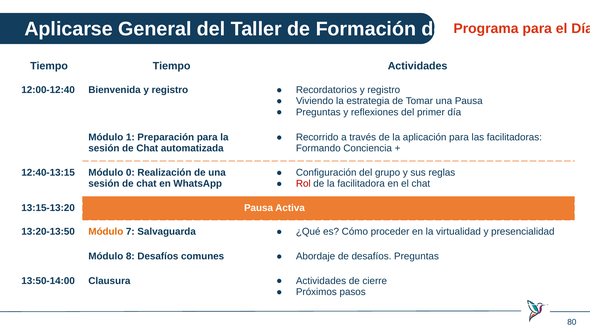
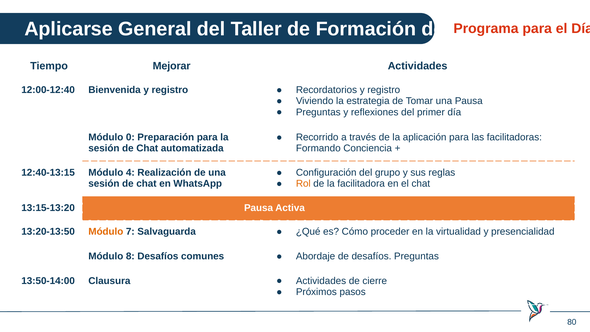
Tiempo Tiempo: Tiempo -> Mejorar (172, 66)
1: 1 -> 0 (130, 137)
0: 0 -> 4 (130, 173)
Rol colour: red -> orange (303, 184)
